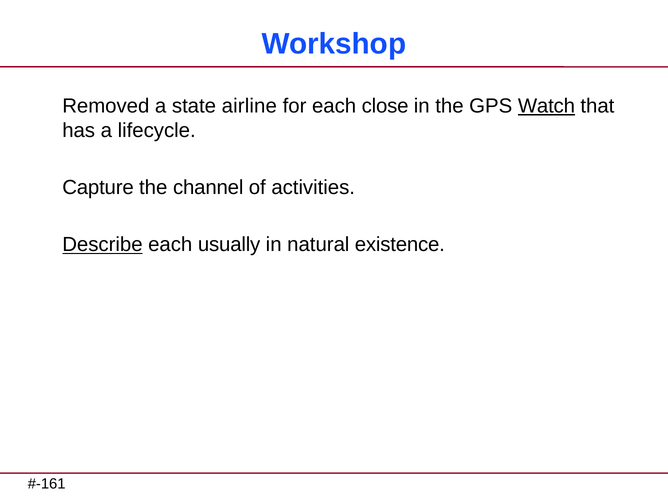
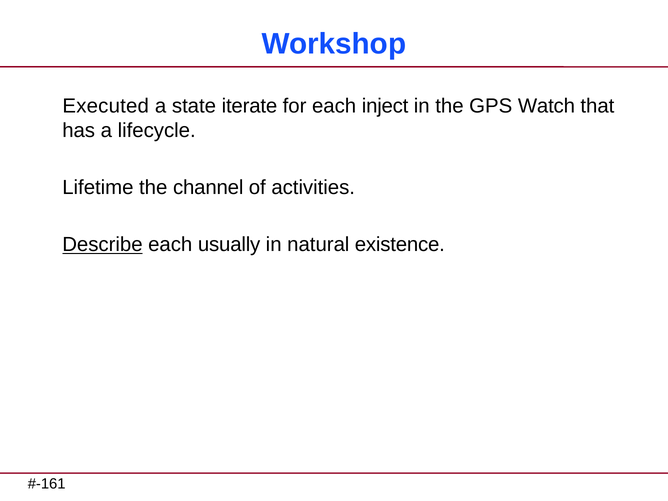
Removed: Removed -> Executed (106, 106)
airline: airline -> iterate (249, 106)
close: close -> inject (385, 106)
Watch underline: present -> none (546, 106)
Capture: Capture -> Lifetime (98, 188)
